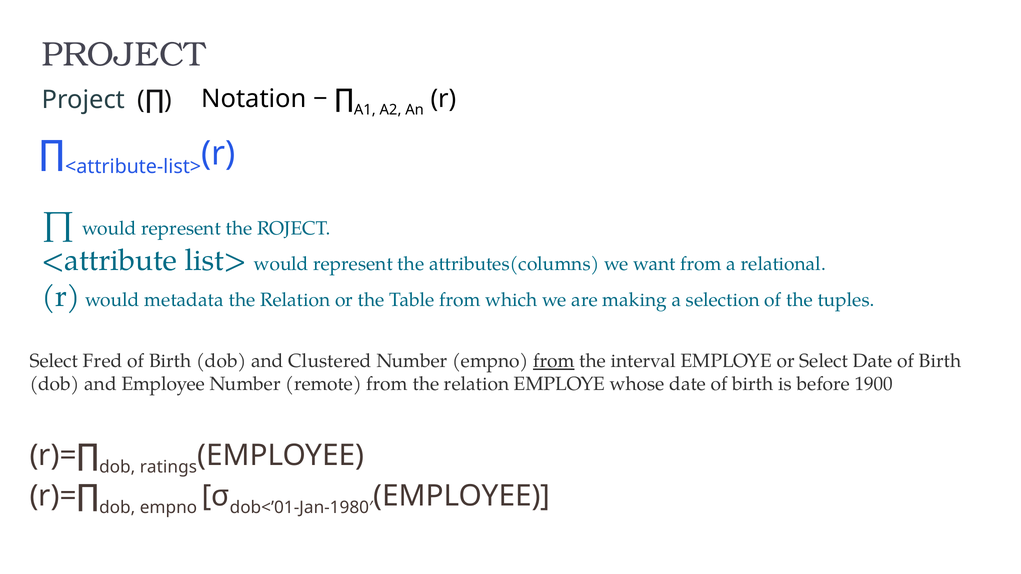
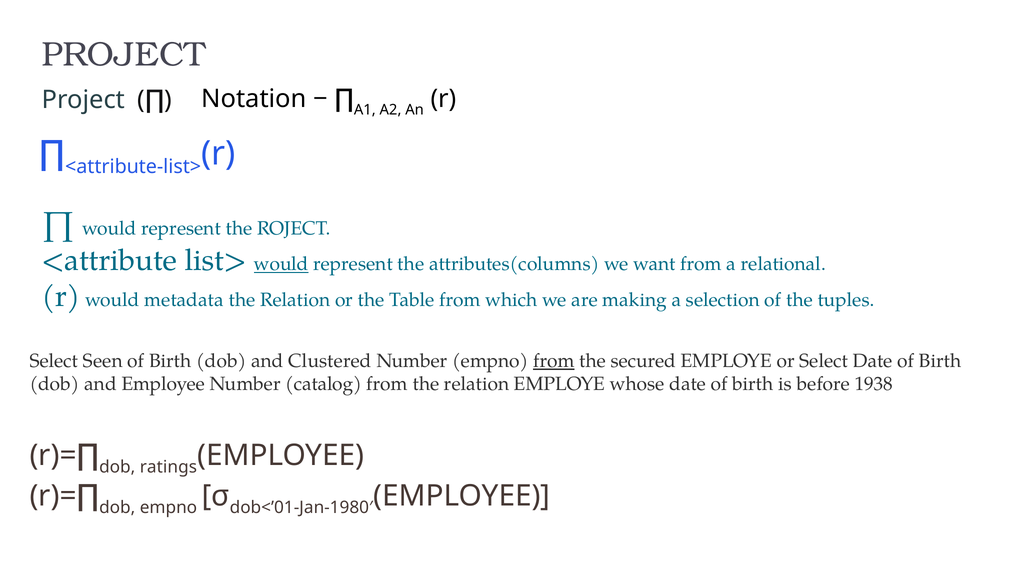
would underline: none -> present (281, 264)
Fred: Fred -> Seen (103, 361)
interval: interval -> secured (643, 361)
remote: remote -> catalog (324, 384)
1900: 1900 -> 1938 (874, 384)
